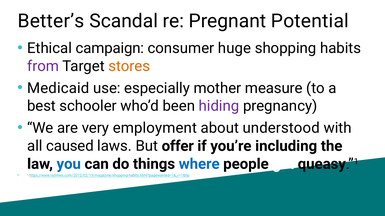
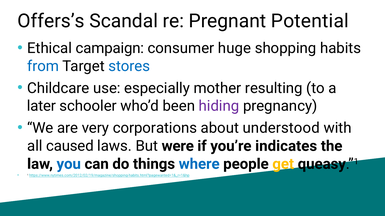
Better’s: Better’s -> Offers’s (51, 21)
from colour: purple -> blue (43, 66)
stores colour: orange -> blue (129, 66)
Medicaid: Medicaid -> Childcare (58, 88)
measure: measure -> resulting (274, 88)
best: best -> later (41, 106)
employment: employment -> corporations (155, 128)
offer: offer -> were (178, 146)
including: including -> indicates (286, 146)
get colour: white -> yellow (283, 164)
